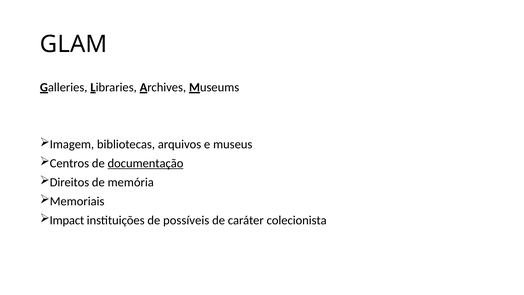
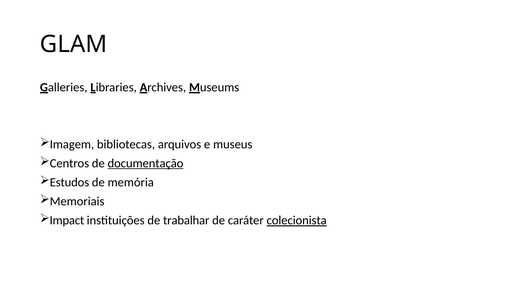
Direitos: Direitos -> Estudos (69, 182)
possíveis: possíveis -> trabalhar (186, 220)
colecionista underline: none -> present (297, 220)
